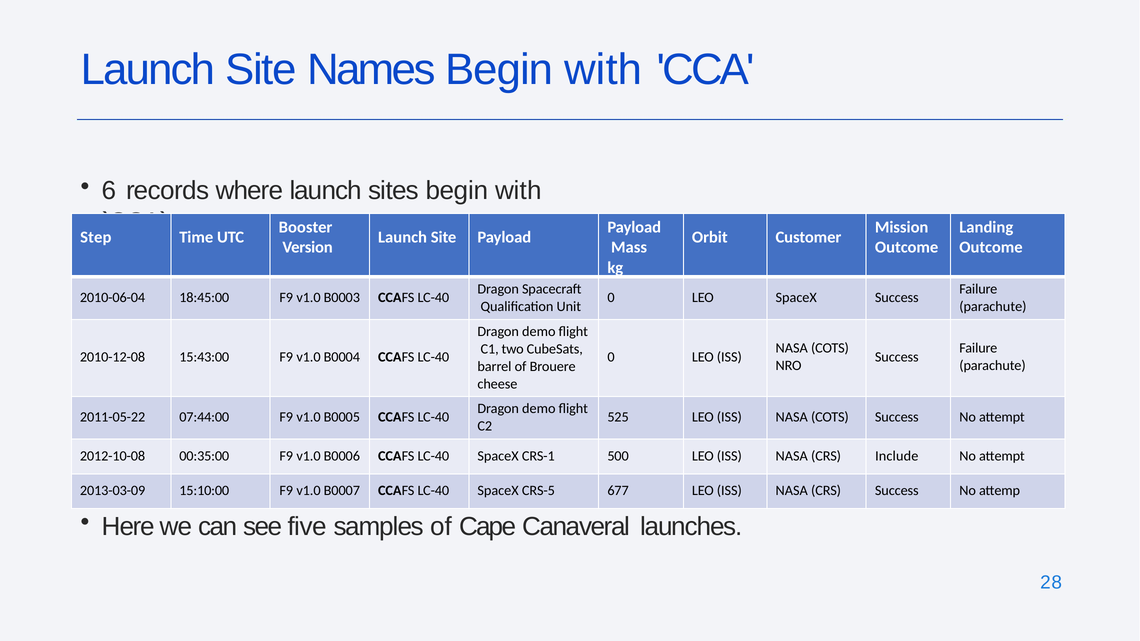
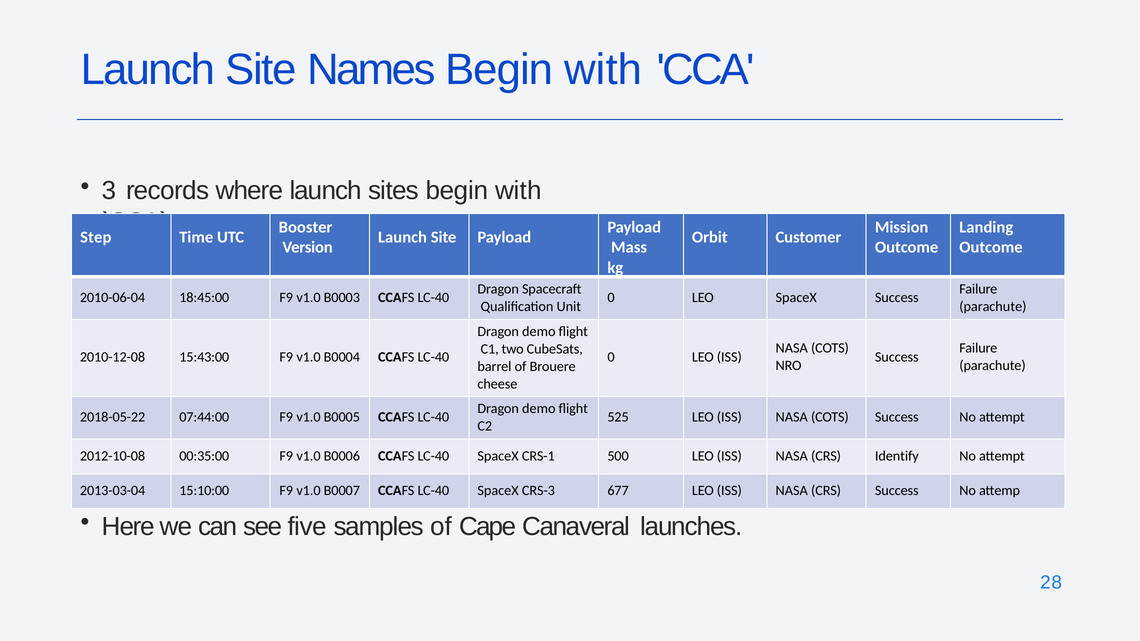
6: 6 -> 3 (109, 191)
2011-05-22: 2011-05-22 -> 2018-05-22 (113, 417)
Include: Include -> Identify (897, 456)
2013-03-09: 2013-03-09 -> 2013-03-04 (113, 491)
CRS-5: CRS-5 -> CRS-3 (538, 491)
